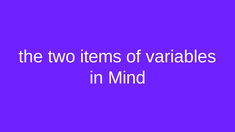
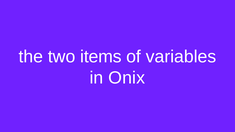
Mind: Mind -> Onix (127, 78)
